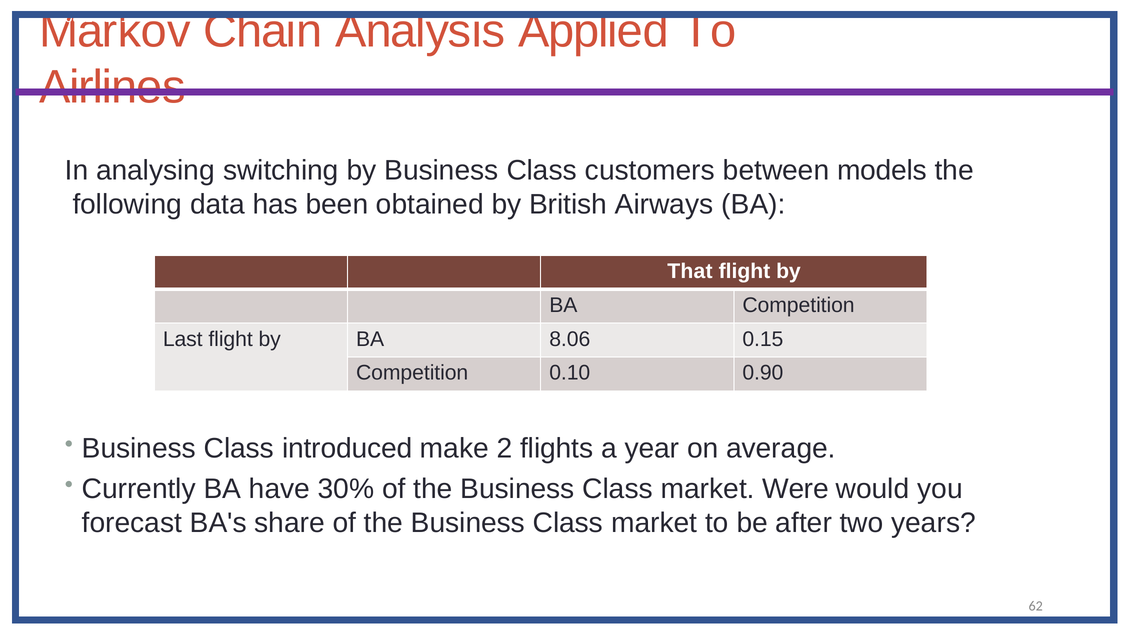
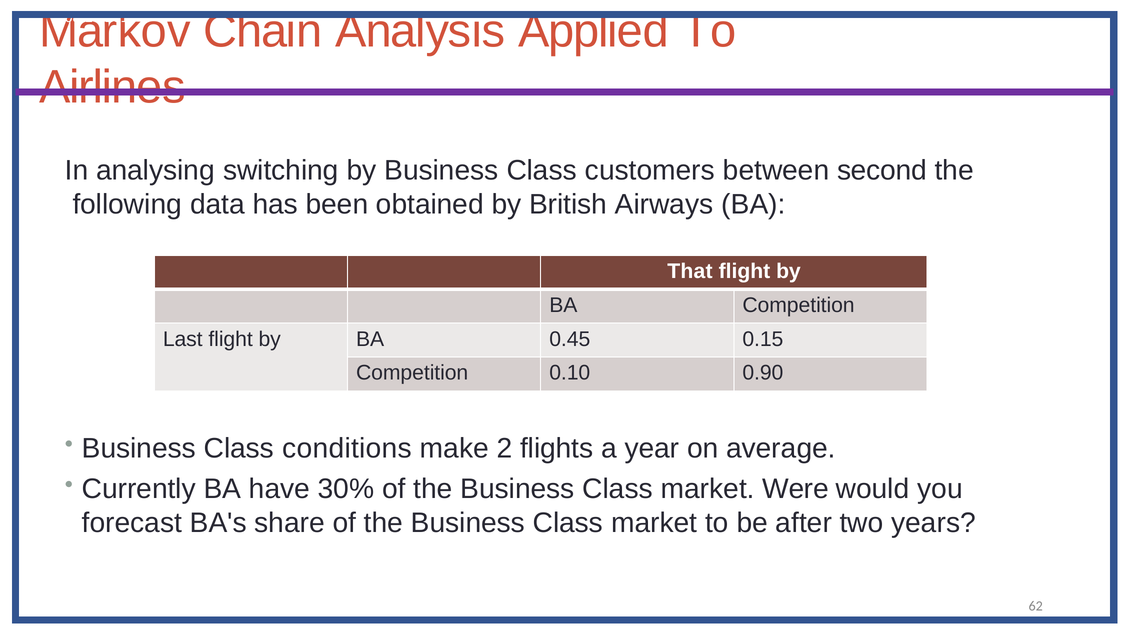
models: models -> second (882, 171)
8.06: 8.06 -> 0.45 (570, 339)
introduced: introduced -> conditions (347, 448)
